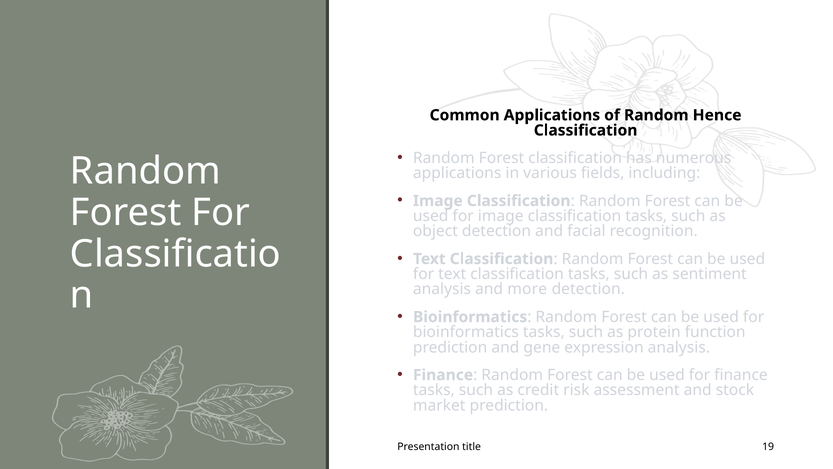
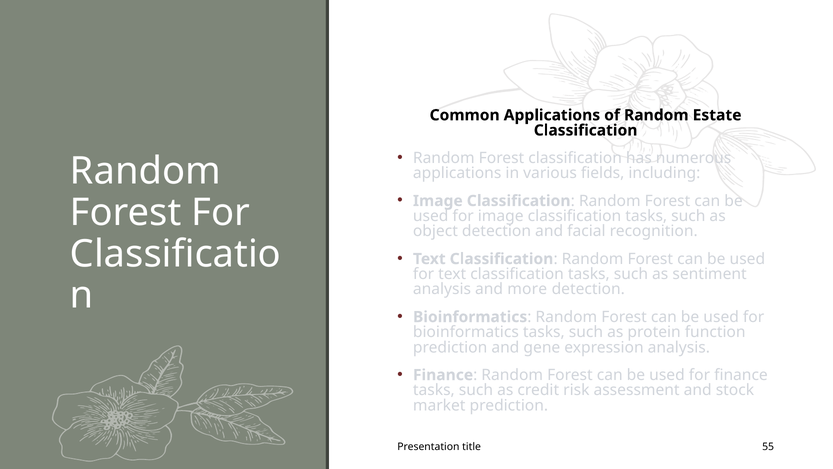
Hence: Hence -> Estate (717, 115)
19: 19 -> 55 (768, 447)
